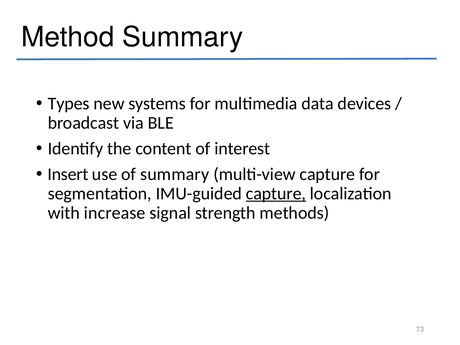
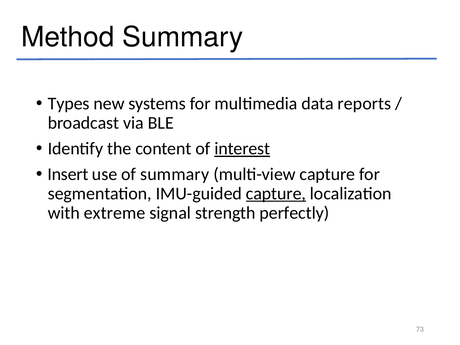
devices: devices -> reports (364, 104)
interest underline: none -> present (242, 149)
increase: increase -> extreme (115, 213)
methods: methods -> perfectly (294, 213)
